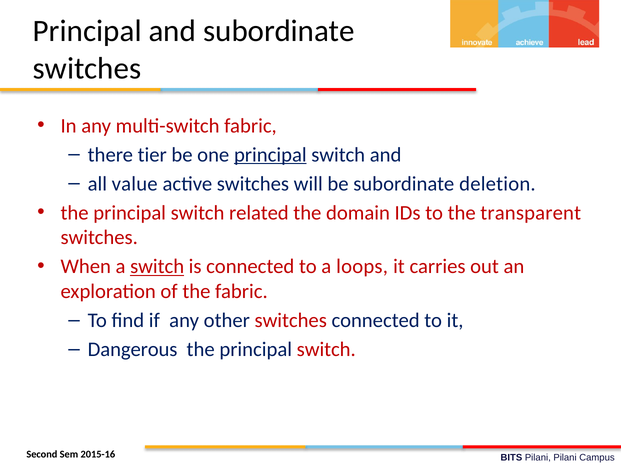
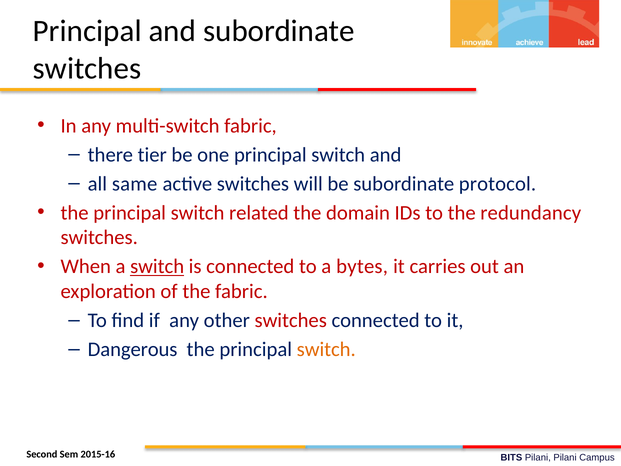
principal underline: present -> none (270, 155)
value: value -> same (135, 184)
deletion: deletion -> protocol (498, 184)
transparent: transparent -> redundancy (531, 213)
loops: loops -> bytes (362, 266)
switch colour: red -> orange (326, 349)
